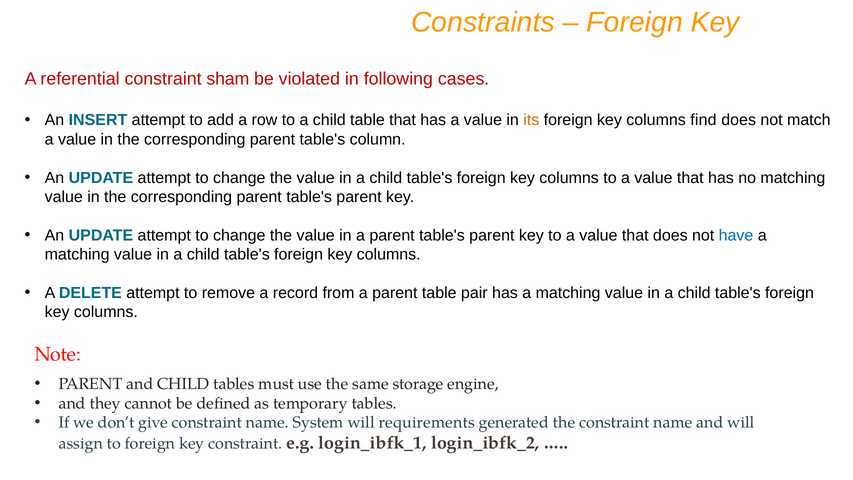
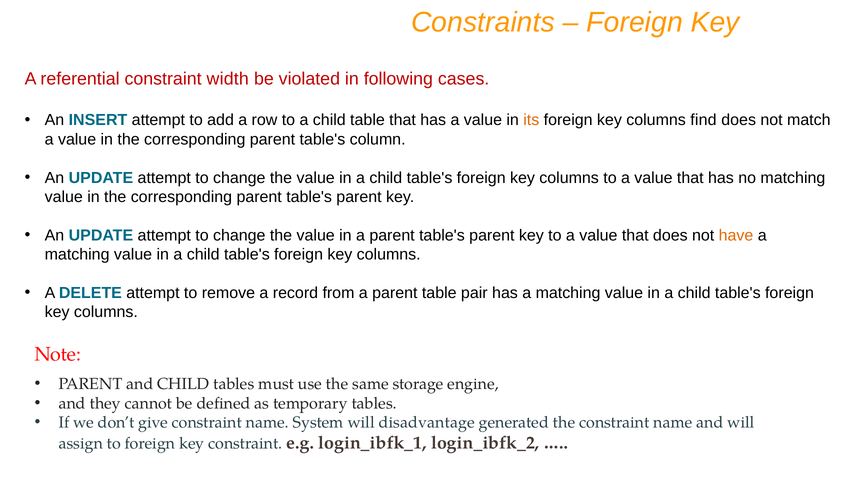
sham: sham -> width (228, 79)
have colour: blue -> orange (736, 235)
requirements: requirements -> disadvantage (427, 422)
